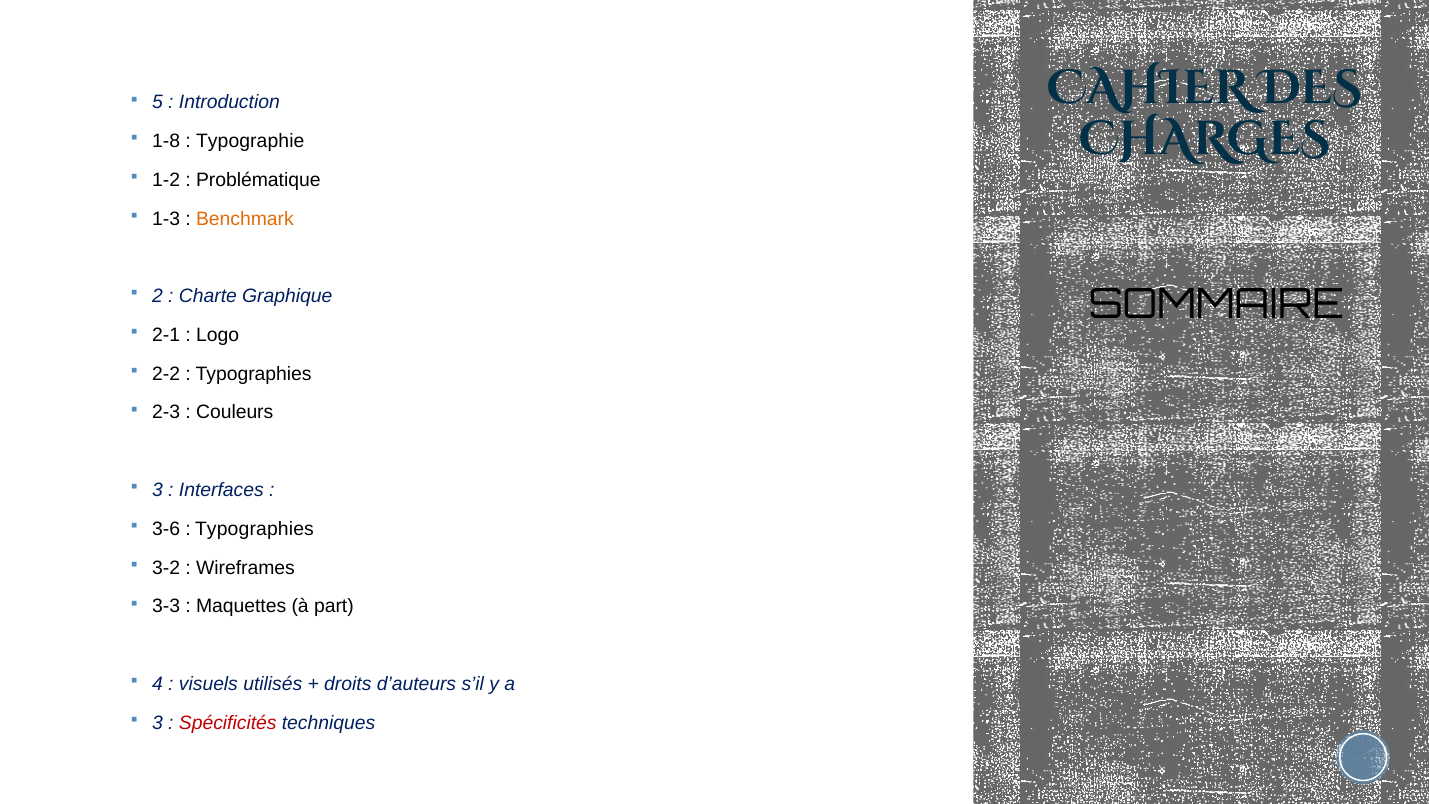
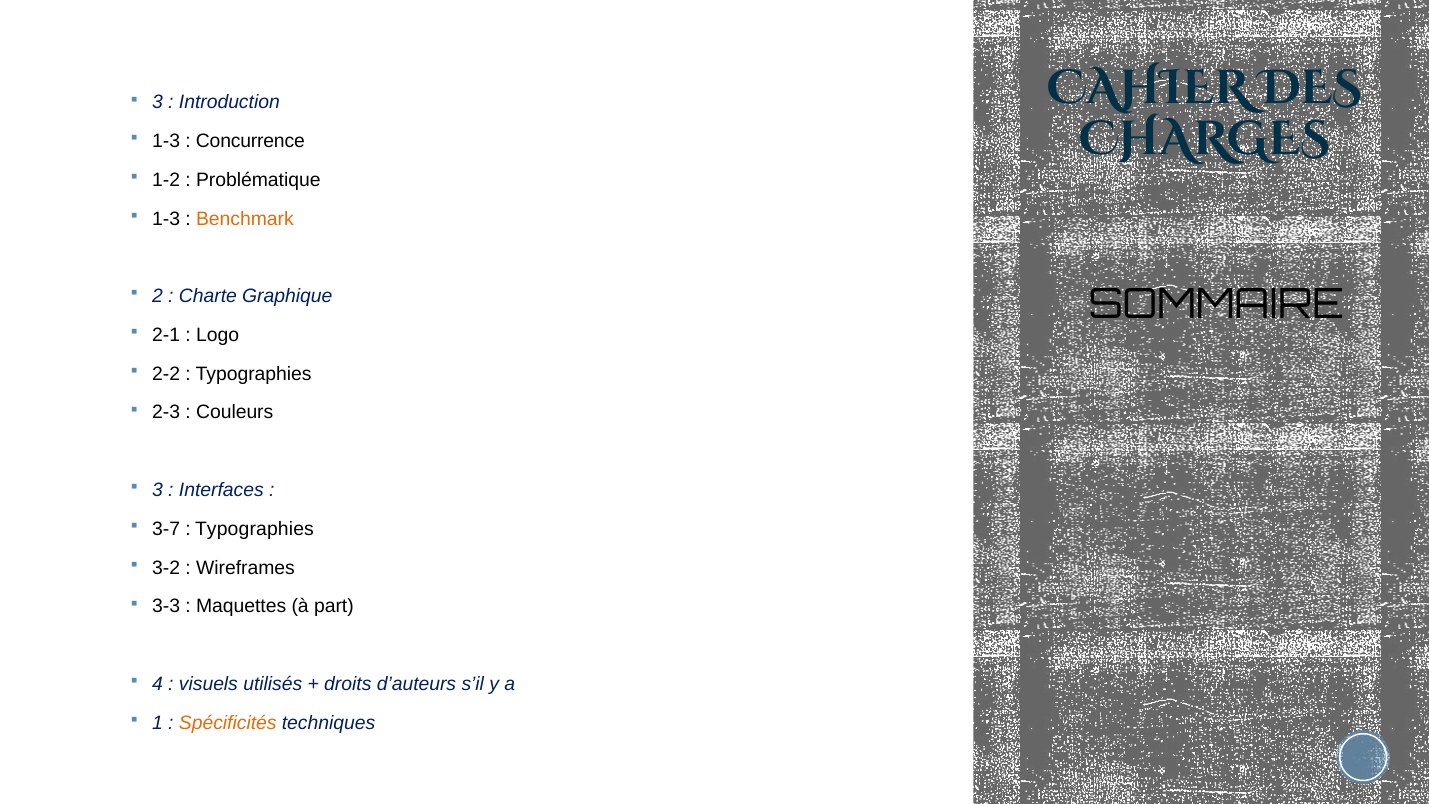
5: 5 -> 3 (157, 102)
1-8: 1-8 -> 1-3 (166, 141)
Typographie: Typographie -> Concurrence (250, 141)
3-6: 3-6 -> 3-7 (166, 529)
3: 3 -> 1 (157, 723)
Spécificités colour: red -> orange (228, 723)
